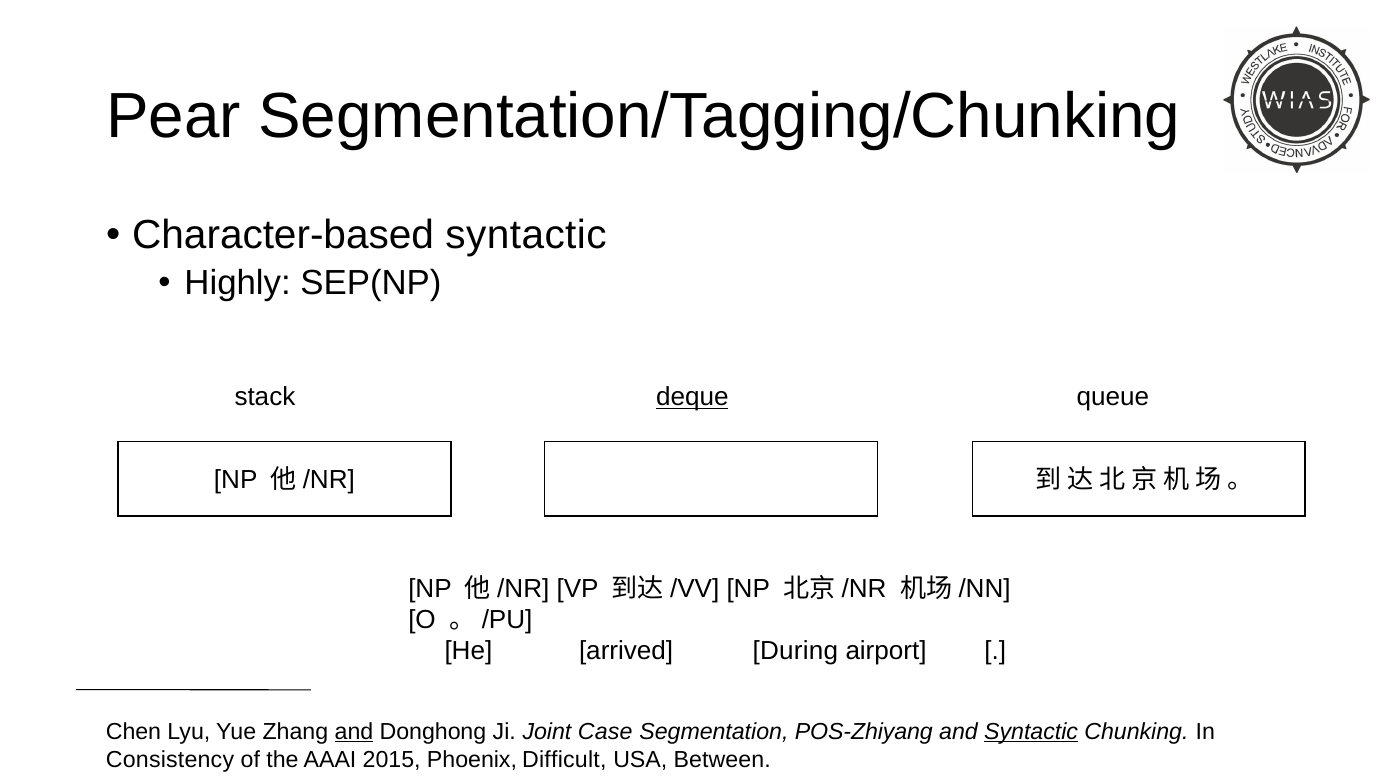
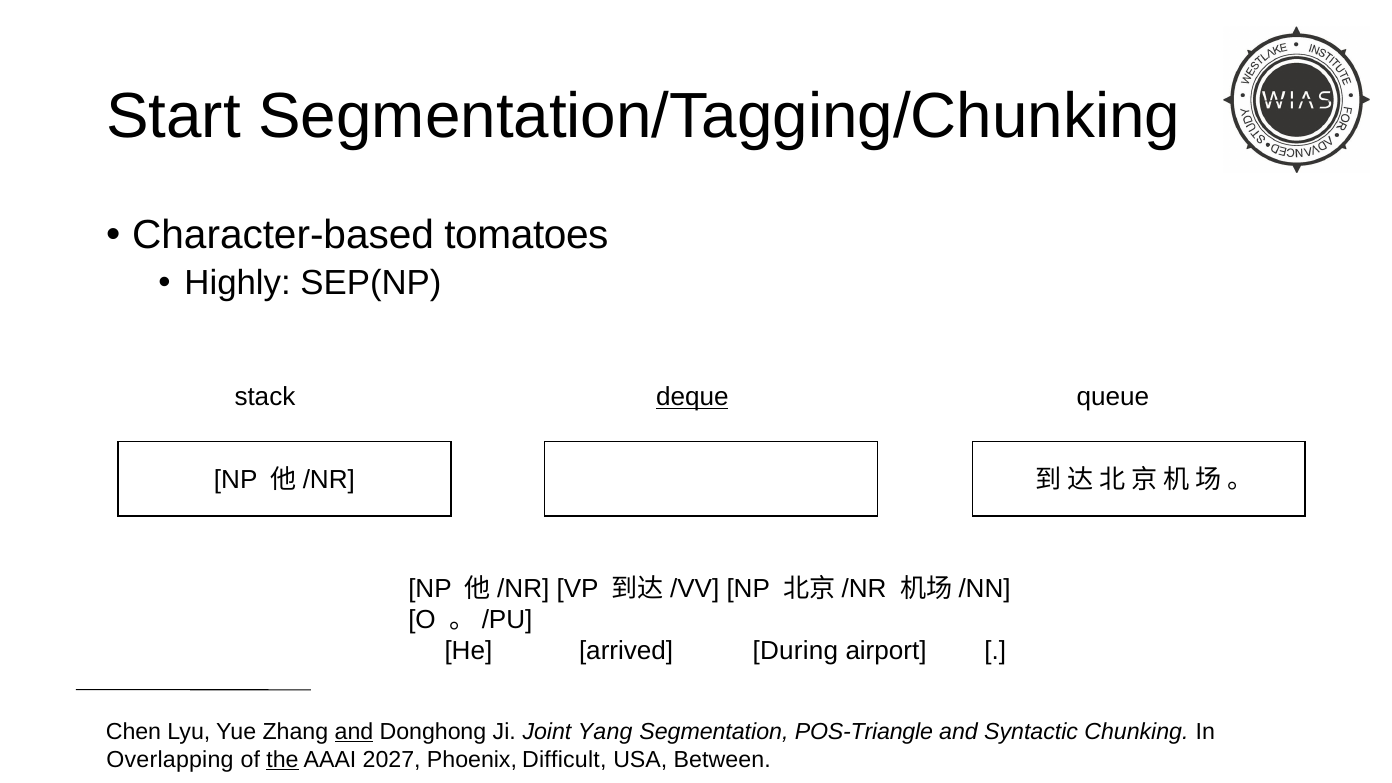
Pear: Pear -> Start (173, 117)
Character-based syntactic: syntactic -> tomatoes (526, 235)
Case: Case -> Yang (605, 732)
POS-Zhiyang: POS-Zhiyang -> POS-Triangle (864, 732)
Syntactic underline: present -> none (1031, 732)
Consistency: Consistency -> Overlapping (170, 760)
the underline: none -> present (283, 760)
2015: 2015 -> 2027 (392, 760)
